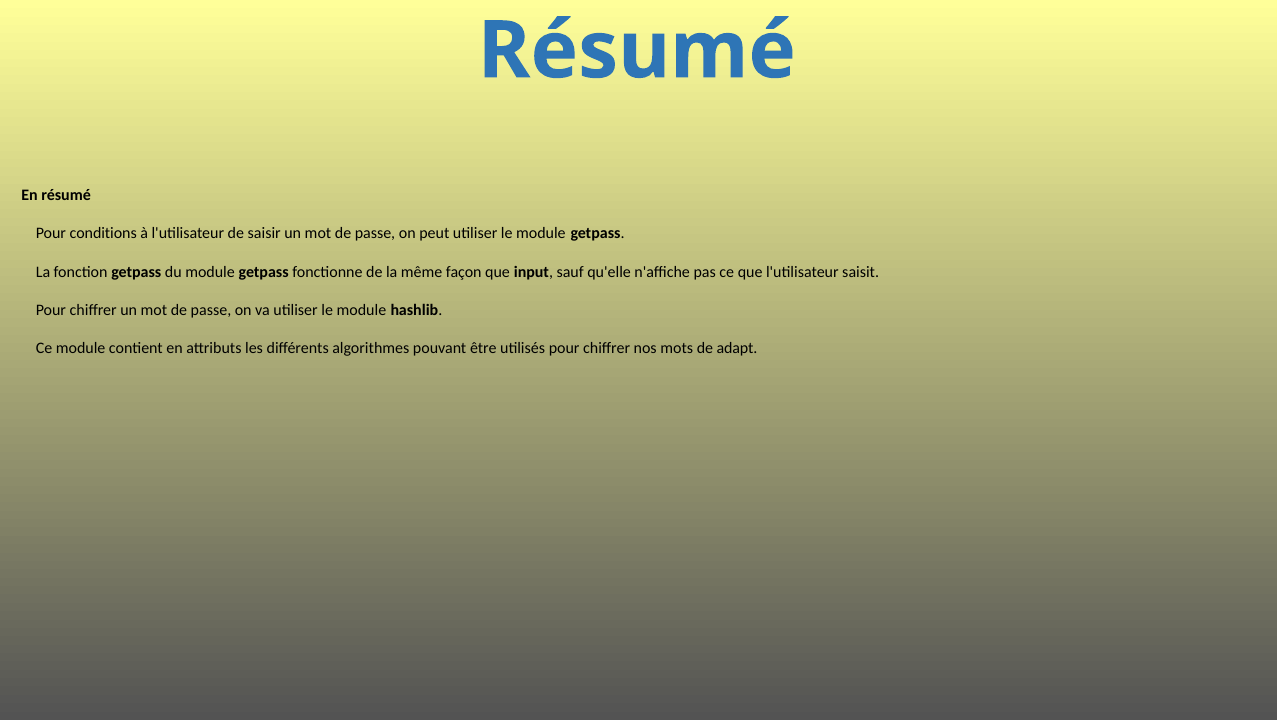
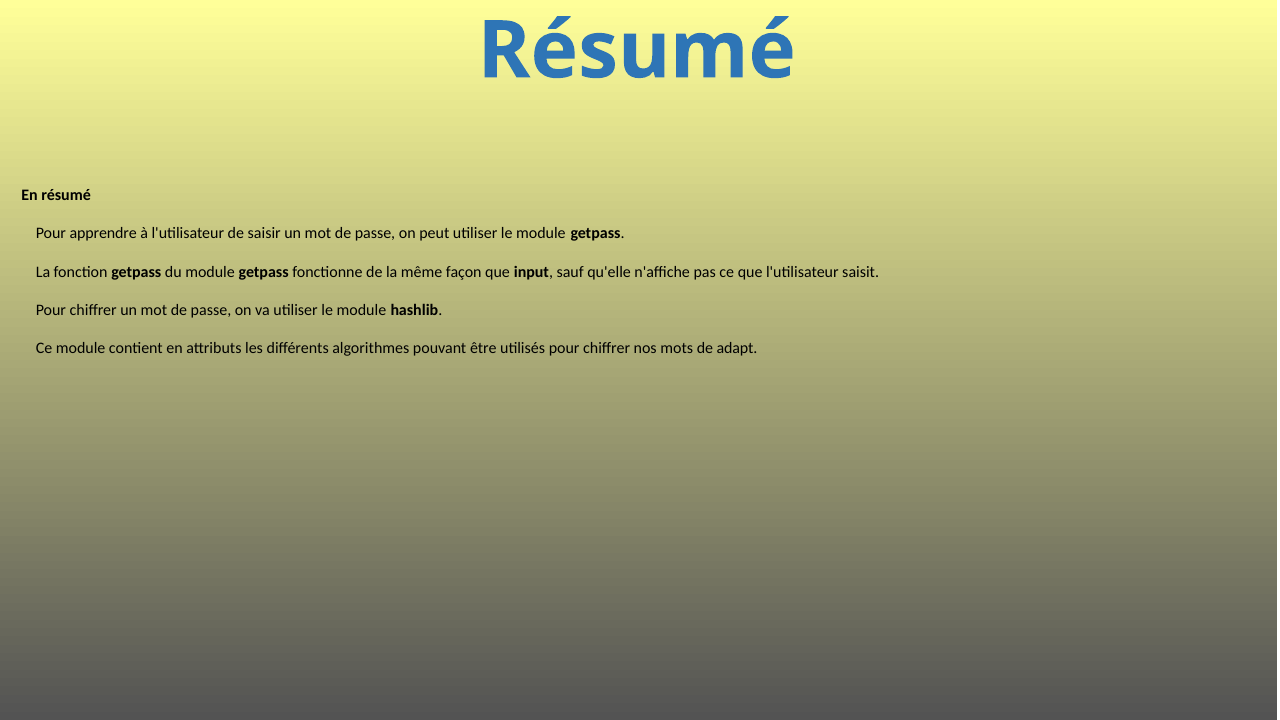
conditions: conditions -> apprendre (103, 233)
